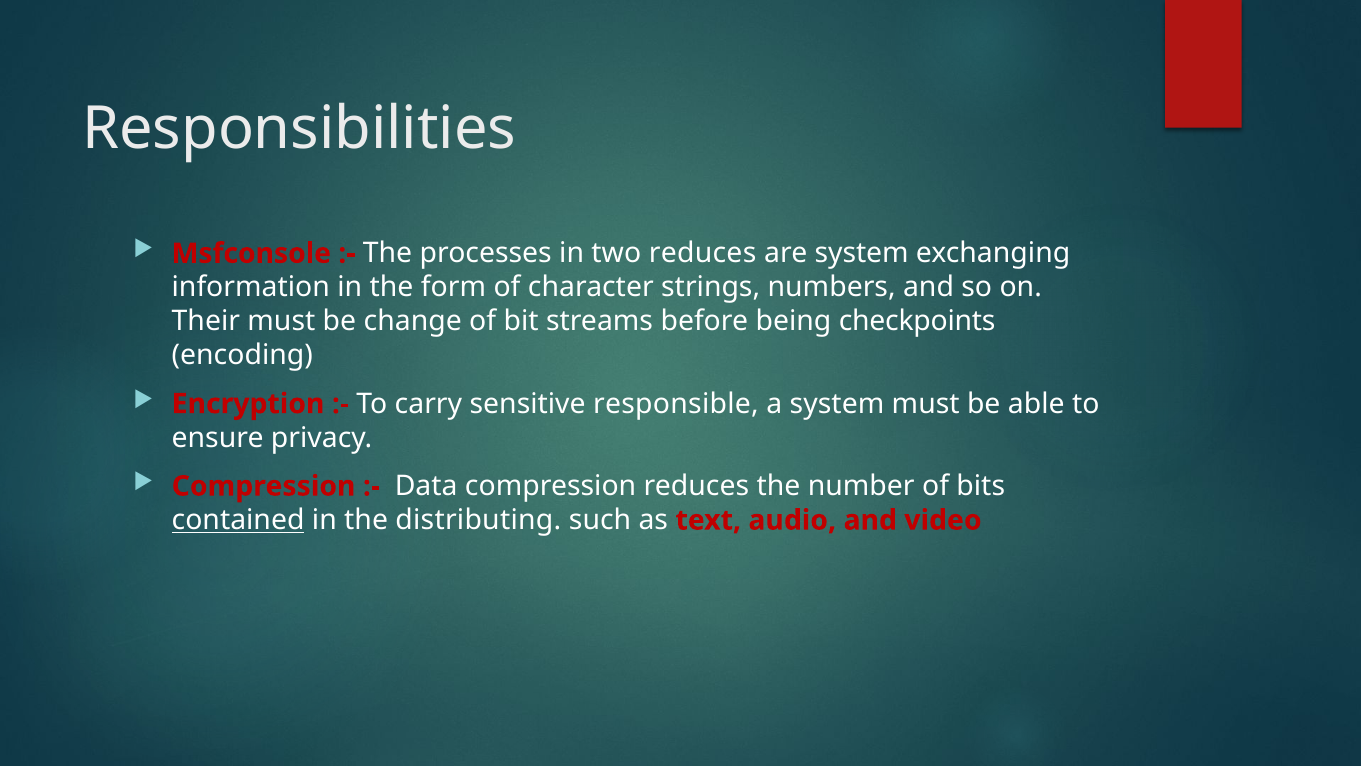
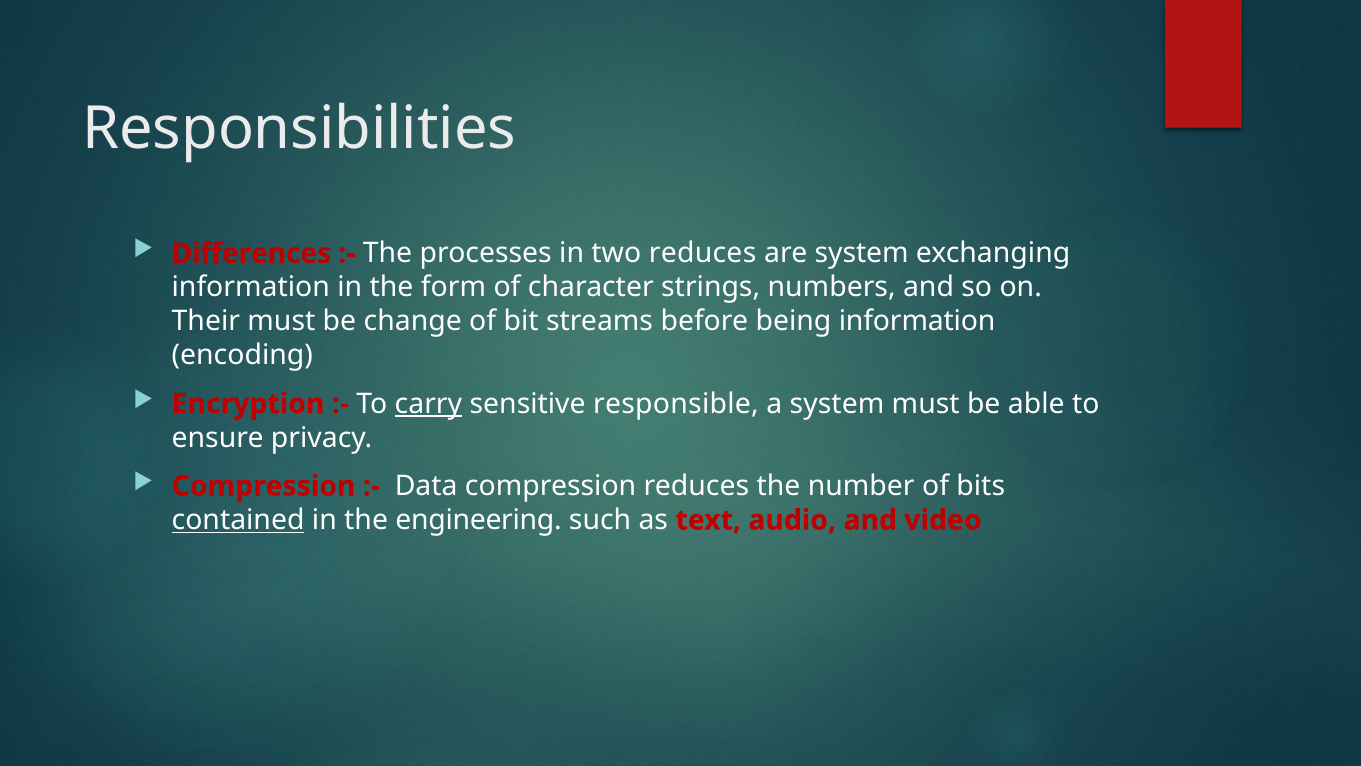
Msfconsole: Msfconsole -> Differences (251, 253)
being checkpoints: checkpoints -> information (917, 321)
carry underline: none -> present (428, 404)
distributing: distributing -> engineering (479, 520)
